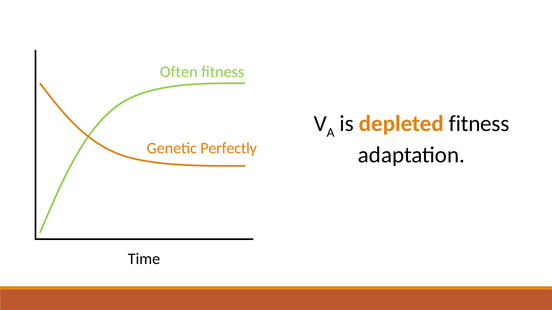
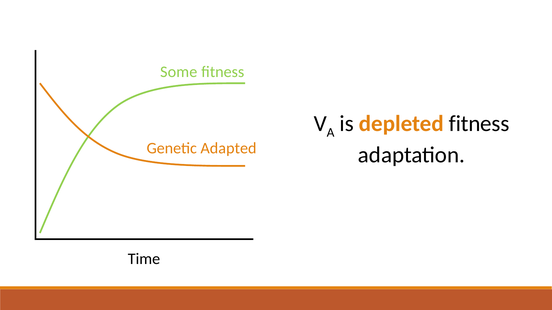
Often: Often -> Some (179, 72)
Perfectly: Perfectly -> Adapted (228, 148)
